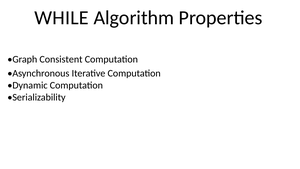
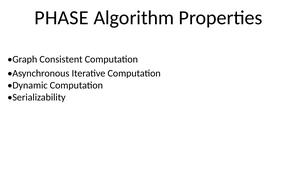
WHILE: WHILE -> PHASE (62, 18)
